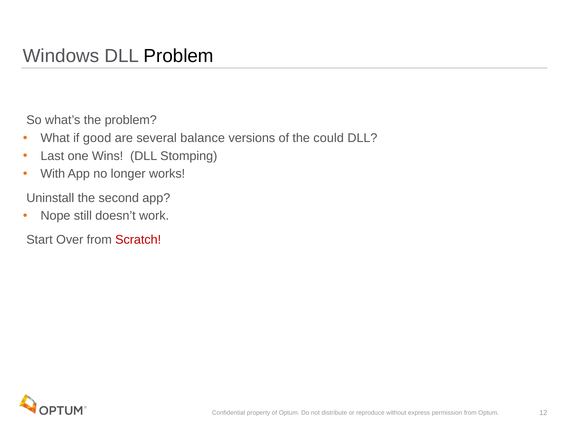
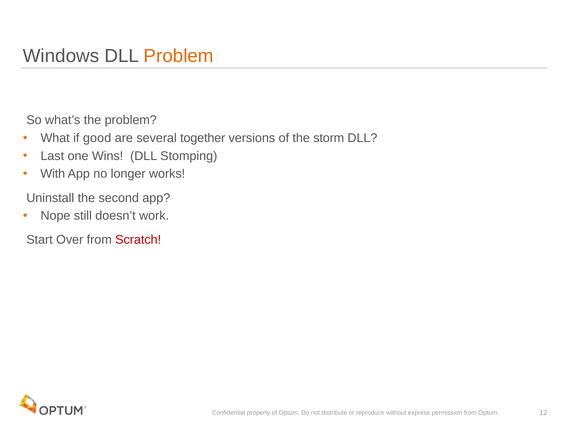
Problem colour: black -> orange (179, 56)
balance: balance -> together (203, 138)
could: could -> storm (329, 138)
